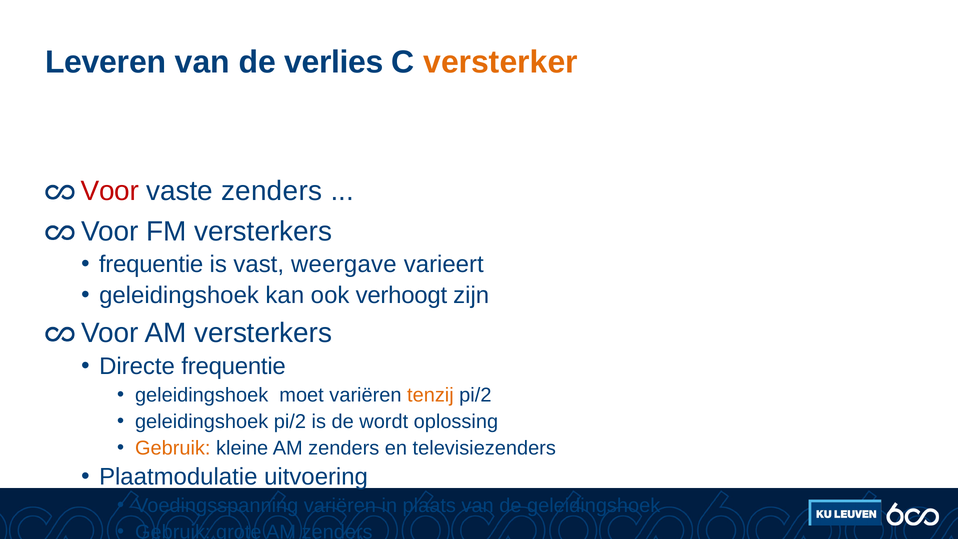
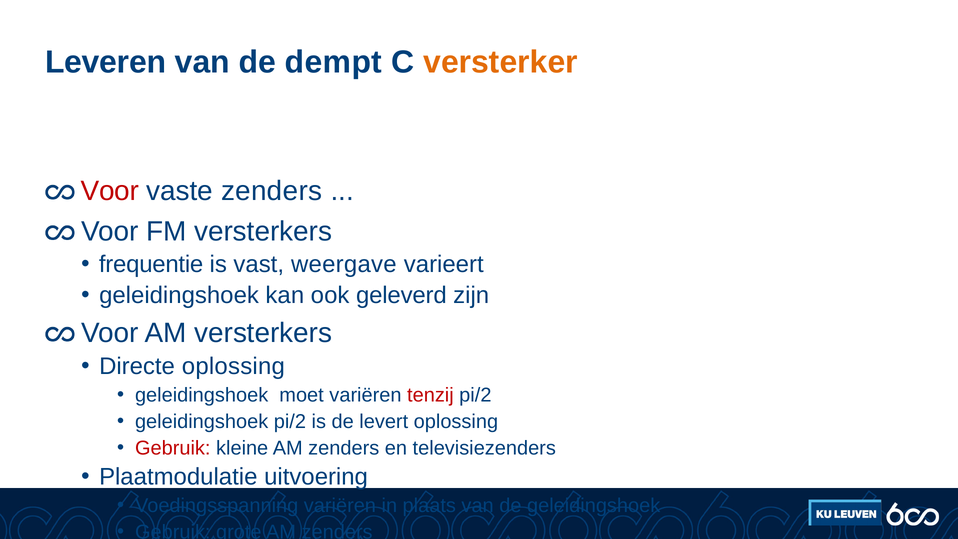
verlies: verlies -> dempt (333, 62)
verhoogt: verhoogt -> geleverd (401, 295)
Directe frequentie: frequentie -> oplossing (233, 366)
tenzij colour: orange -> red (430, 395)
wordt: wordt -> levert (384, 421)
Gebruik colour: orange -> red (173, 448)
